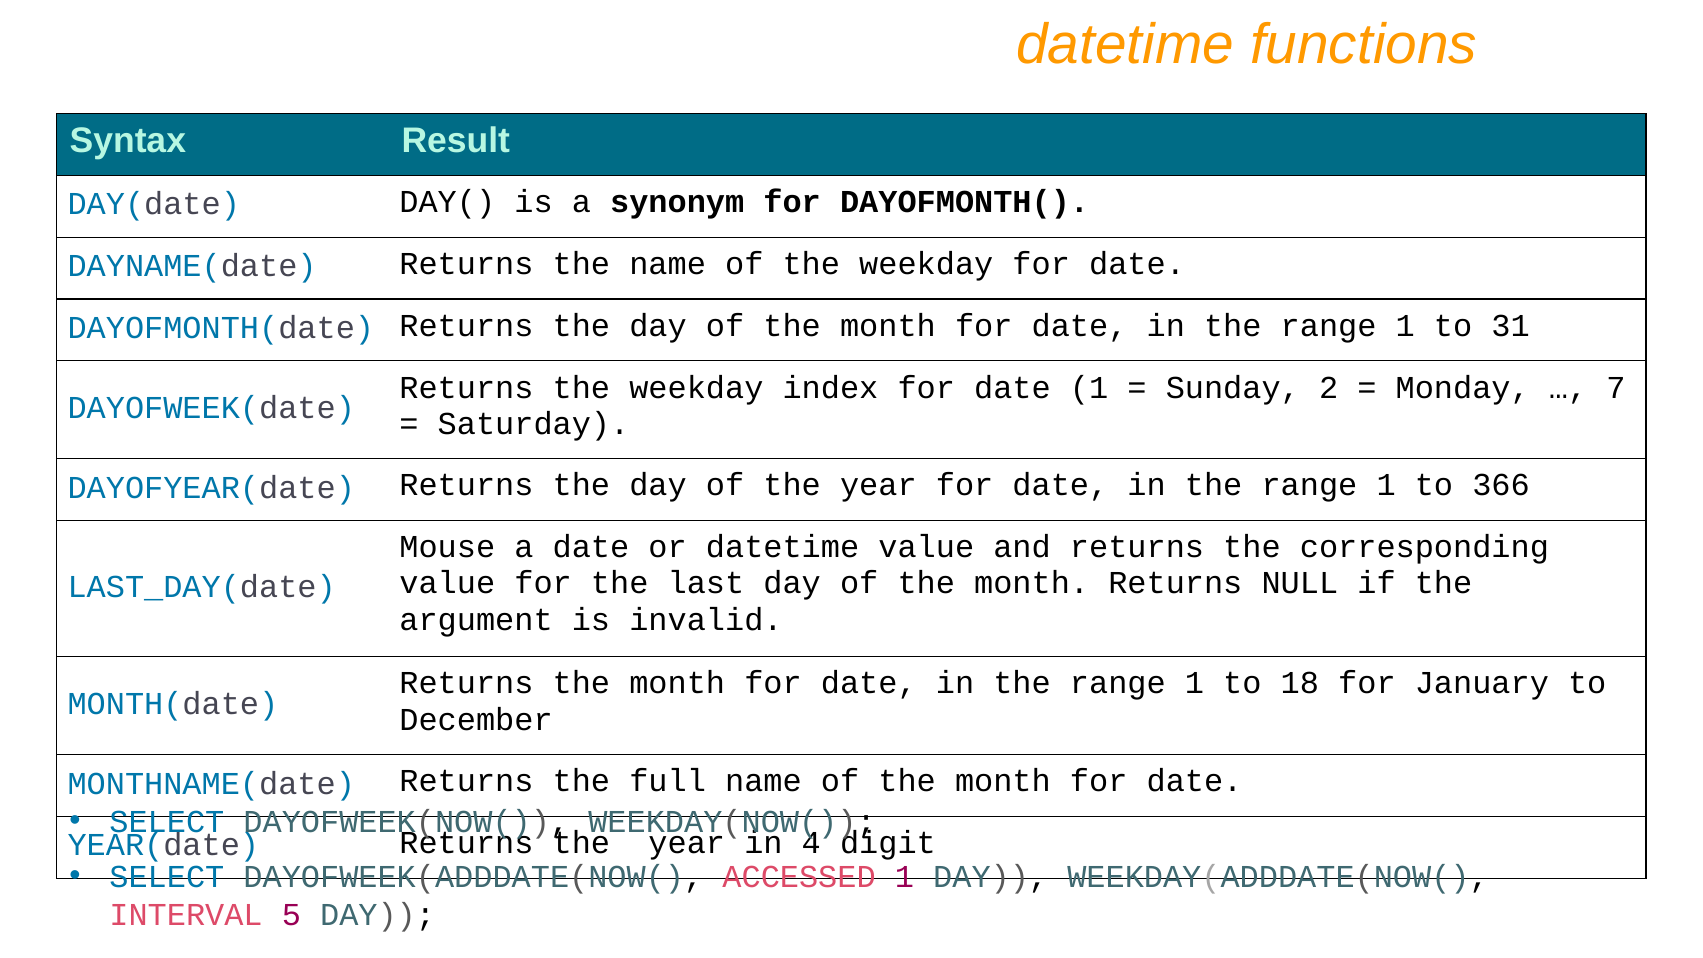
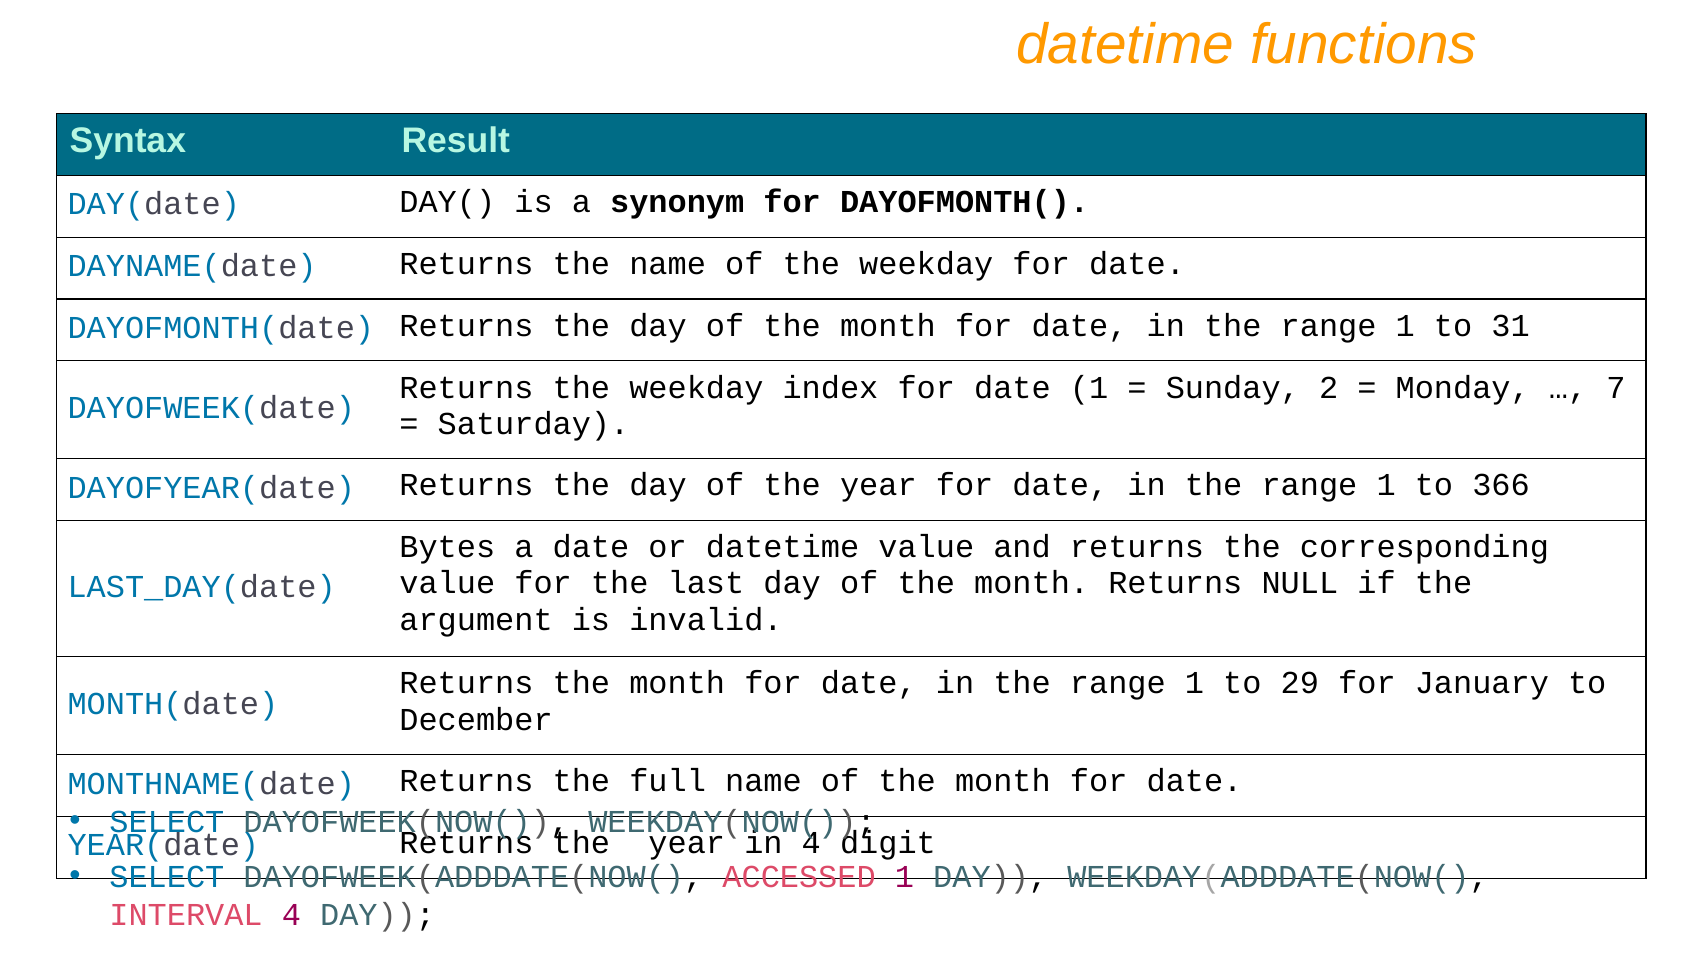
Mouse: Mouse -> Bytes (447, 547)
18: 18 -> 29 (1300, 683)
INTERVAL 5: 5 -> 4 (291, 915)
